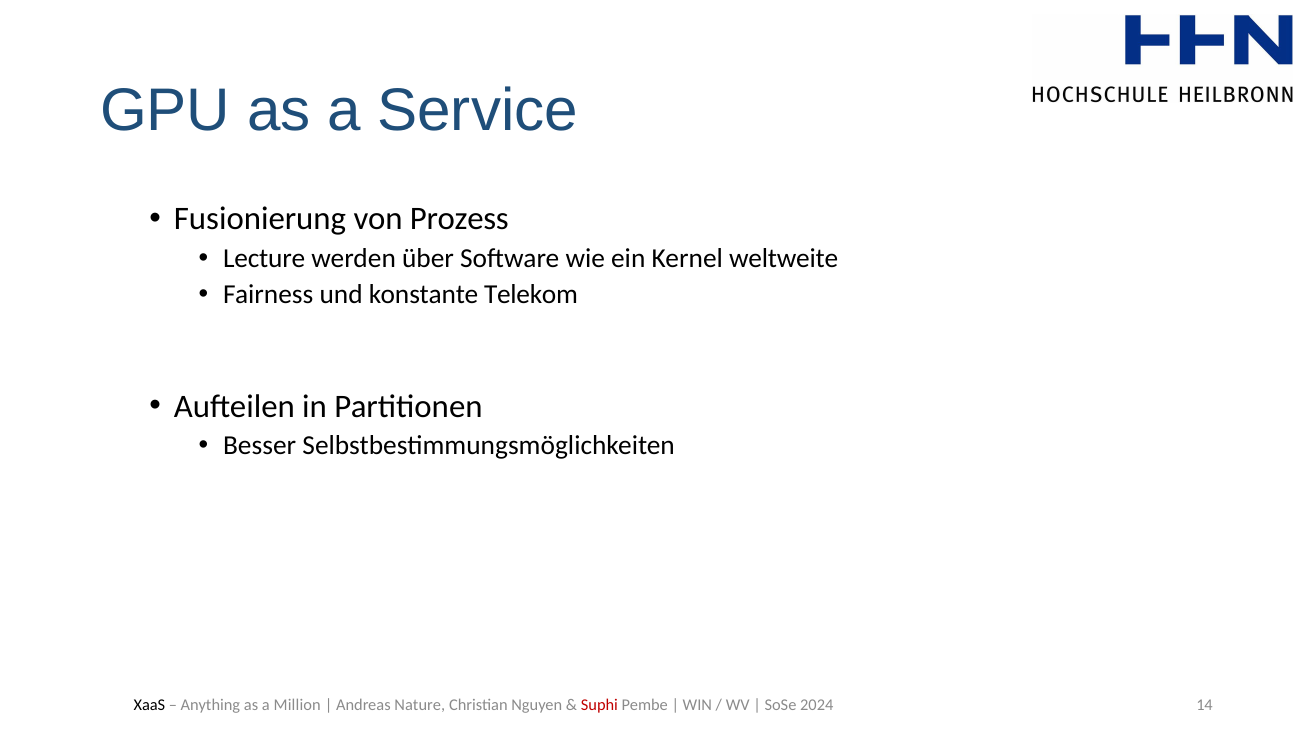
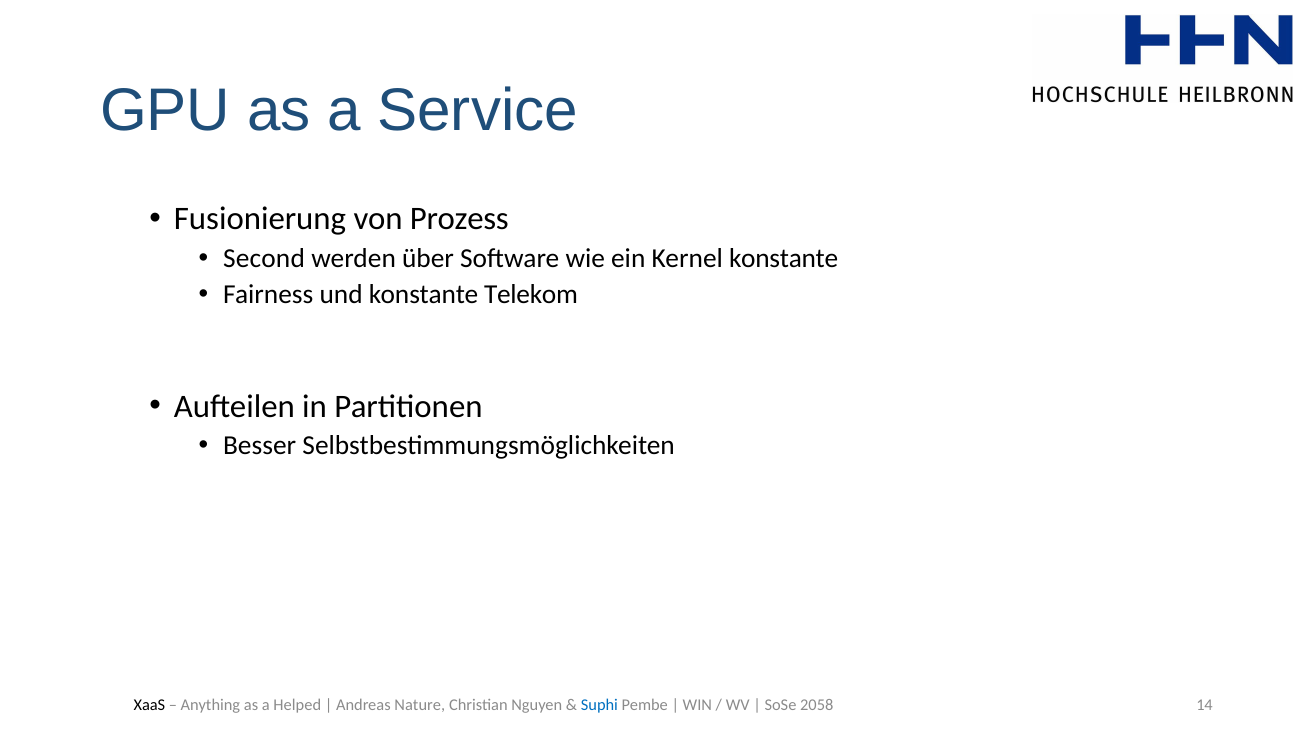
Lecture: Lecture -> Second (264, 258)
Kernel weltweite: weltweite -> konstante (784, 258)
Million: Million -> Helped (297, 705)
Suphi colour: red -> blue (599, 705)
2024: 2024 -> 2058 (817, 705)
